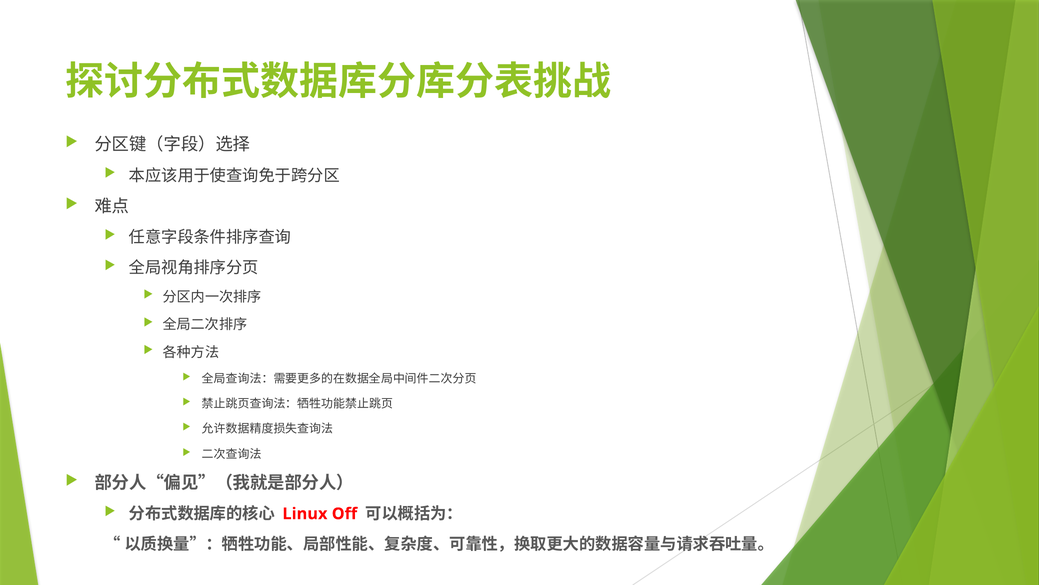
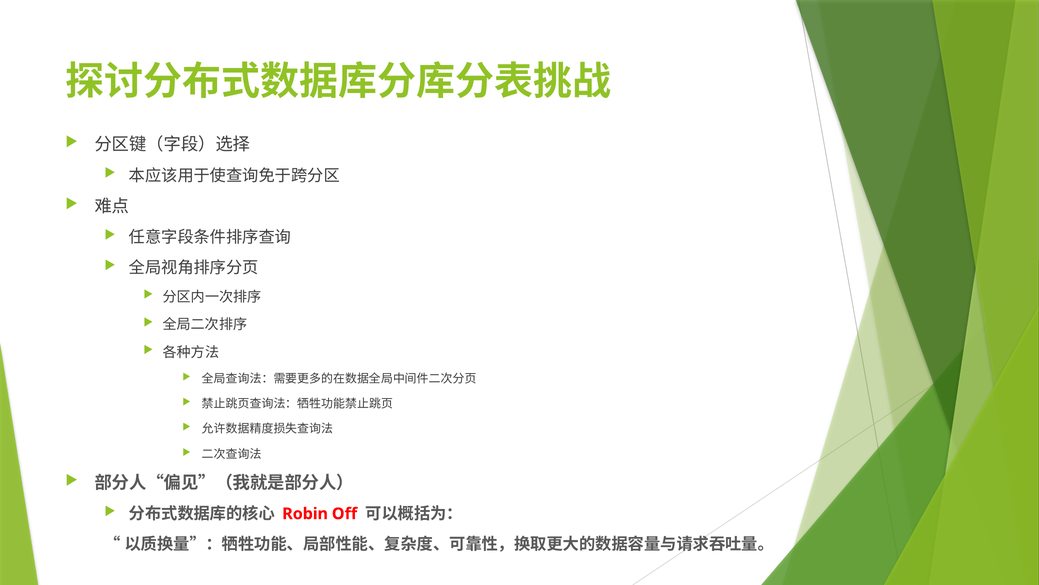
Linux: Linux -> Robin (305, 513)
